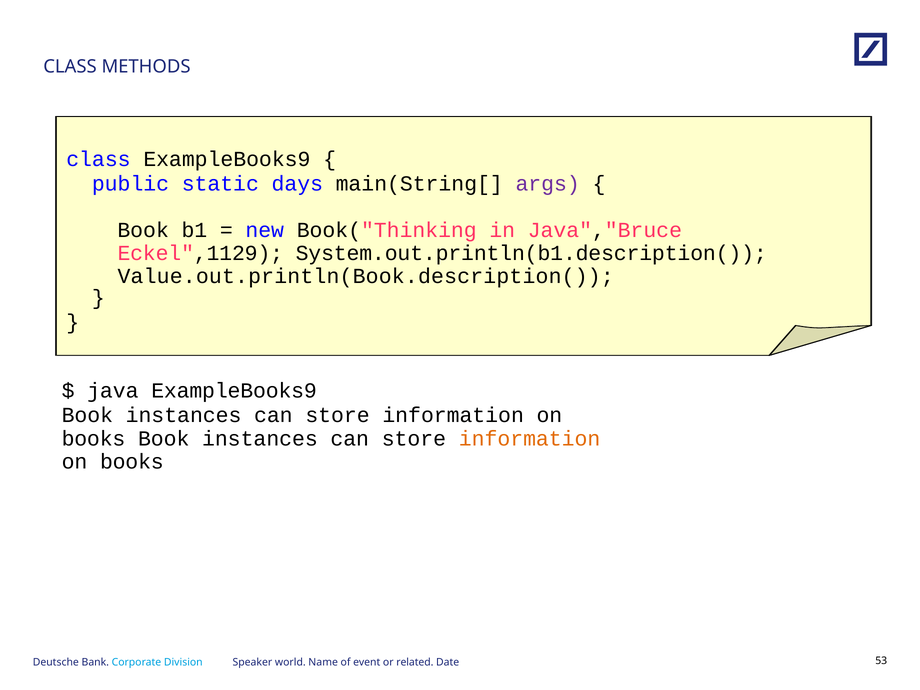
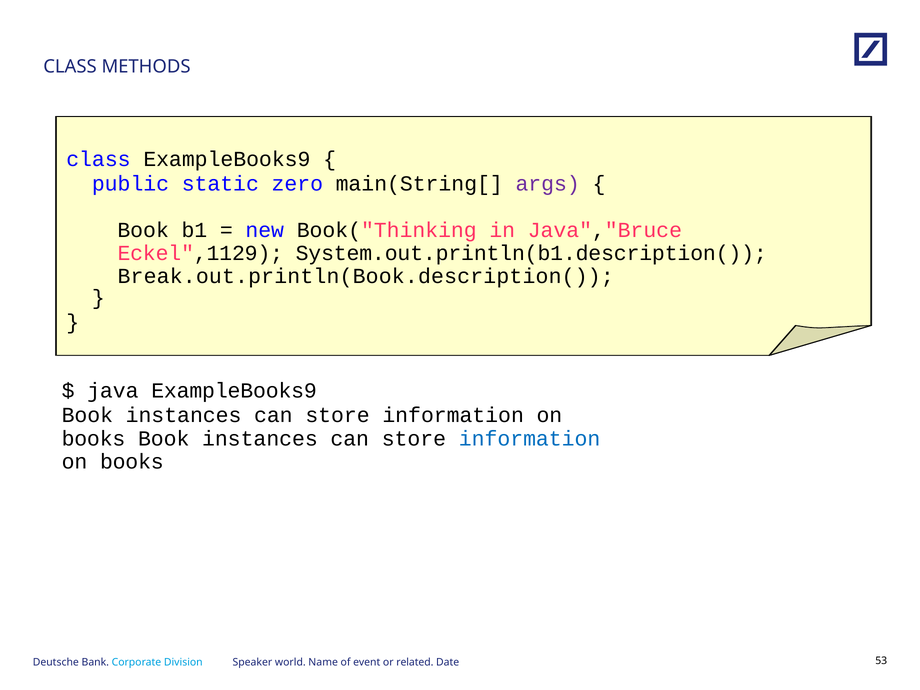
days: days -> zero (297, 184)
Value.out.println(Book.description(: Value.out.println(Book.description( -> Break.out.println(Book.description( (366, 276)
information colour: orange -> blue (530, 438)
